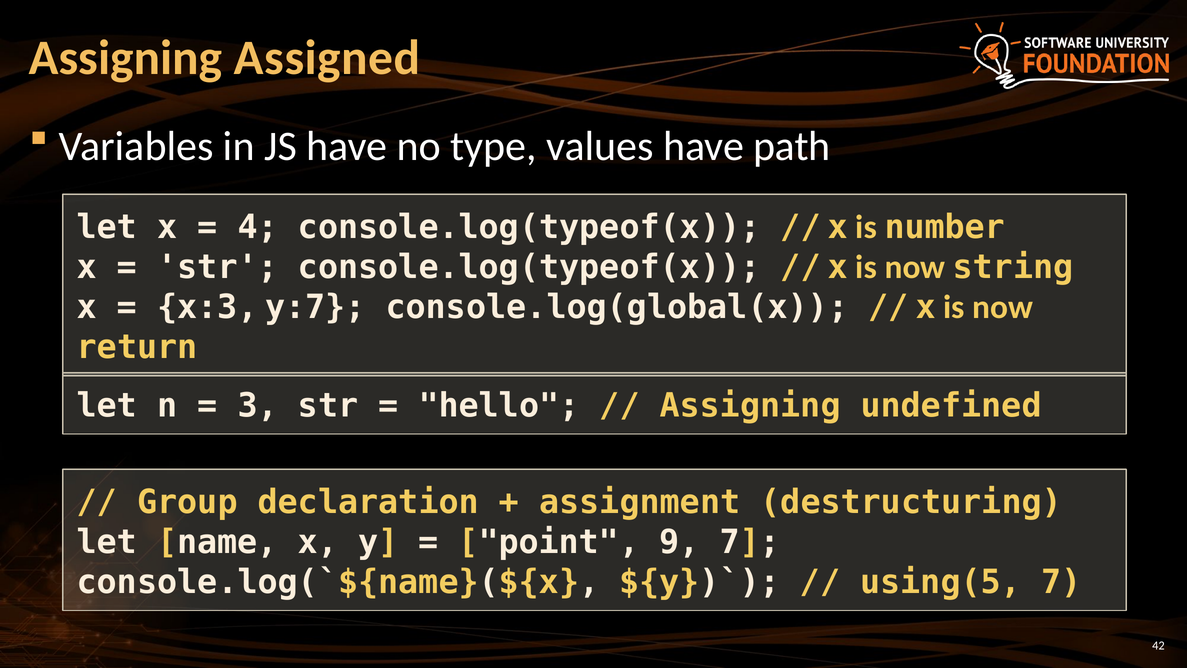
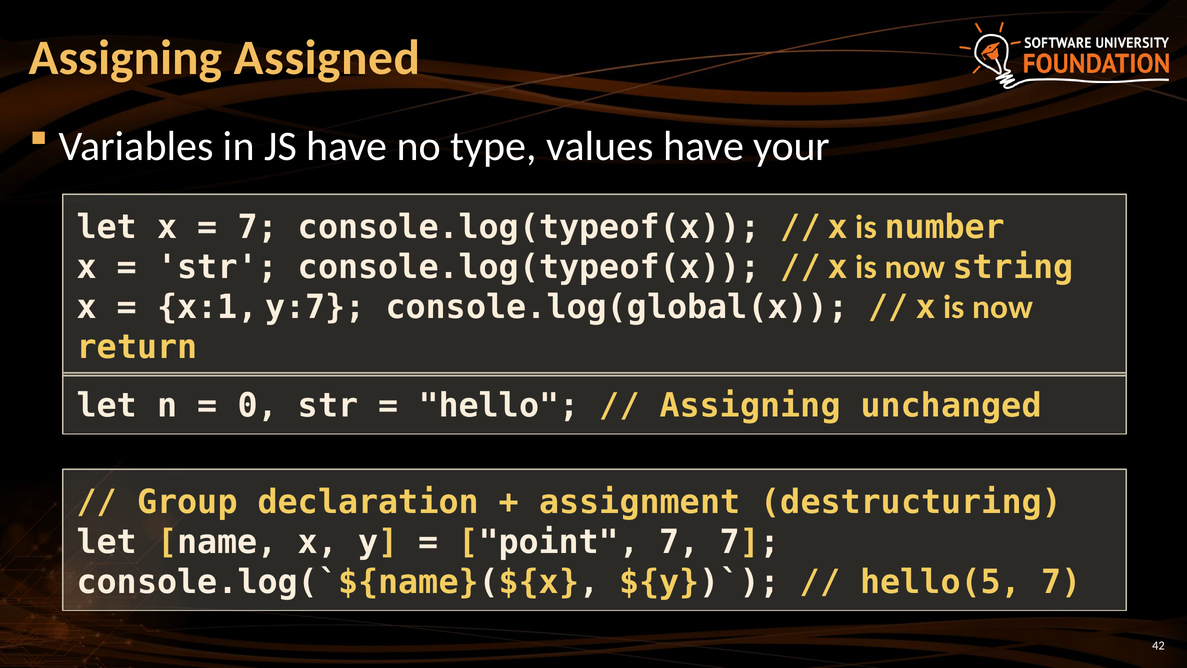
path: path -> your (792, 146)
4: 4 -> 7 (258, 227)
x:3: x:3 -> x:1 (207, 307)
3: 3 -> 0 (258, 406)
undefined: undefined -> unchanged (951, 406)
point 9: 9 -> 7 (679, 542)
using(5: using(5 -> hello(5 (941, 582)
